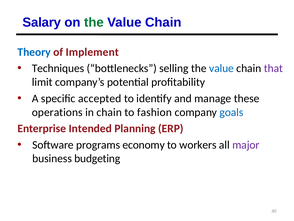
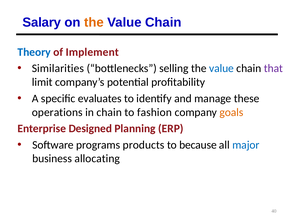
the colour: green -> orange (94, 22)
Techniques: Techniques -> Similarities (58, 68)
accepted: accepted -> evaluates (100, 98)
goals colour: blue -> orange (231, 112)
Intended: Intended -> Designed (90, 128)
economy: economy -> products (144, 145)
workers: workers -> because (198, 145)
major colour: purple -> blue (246, 145)
budgeting: budgeting -> allocating (97, 158)
